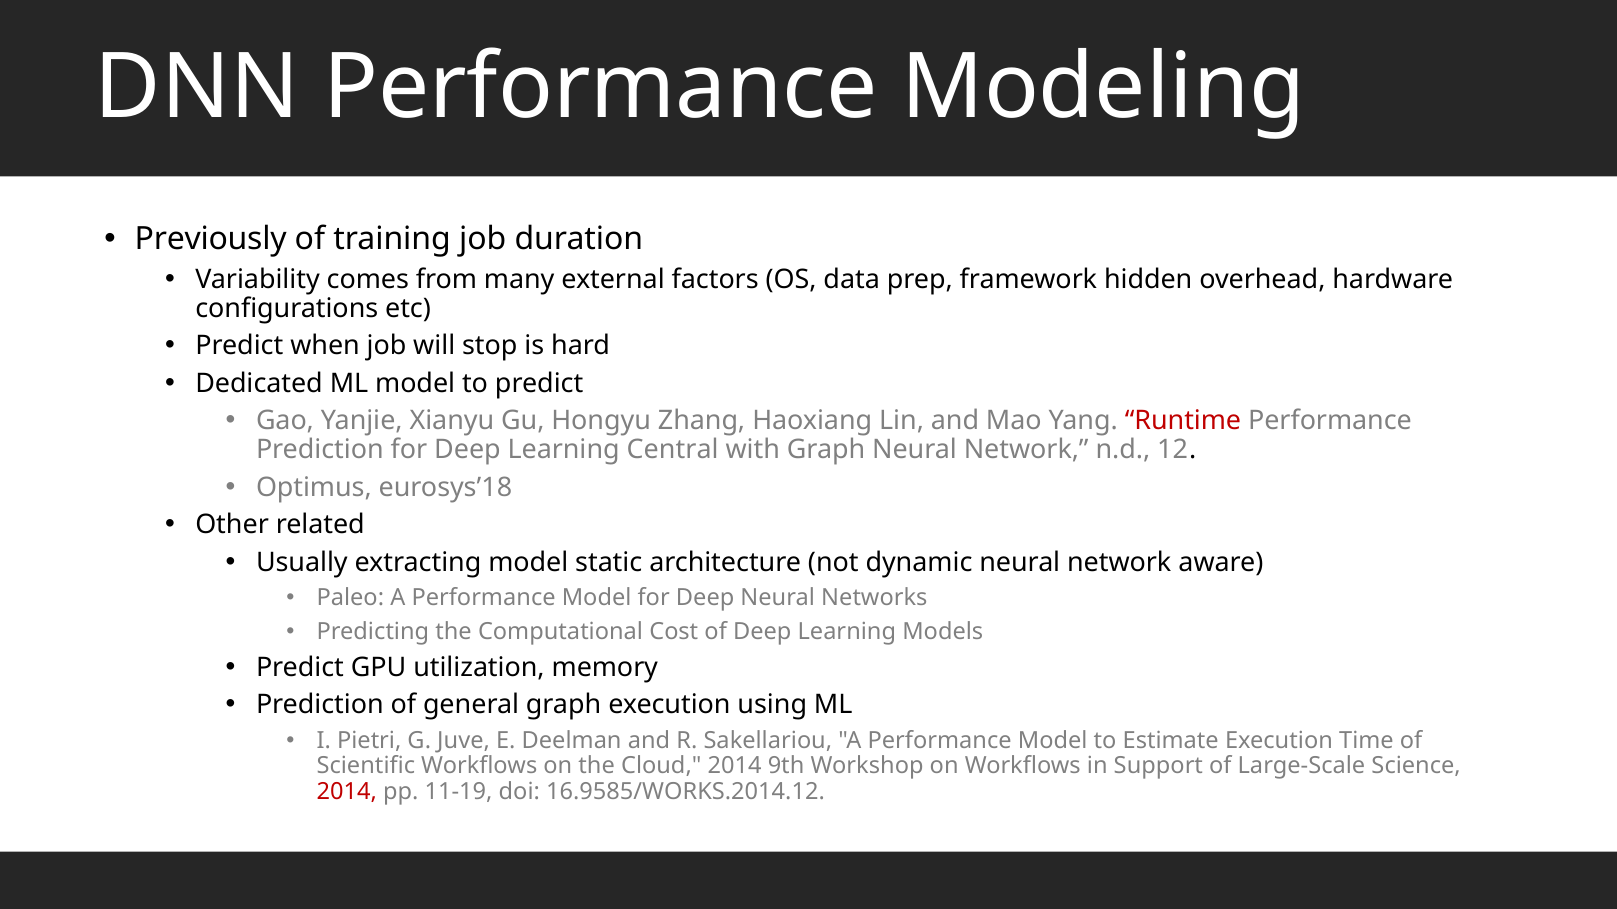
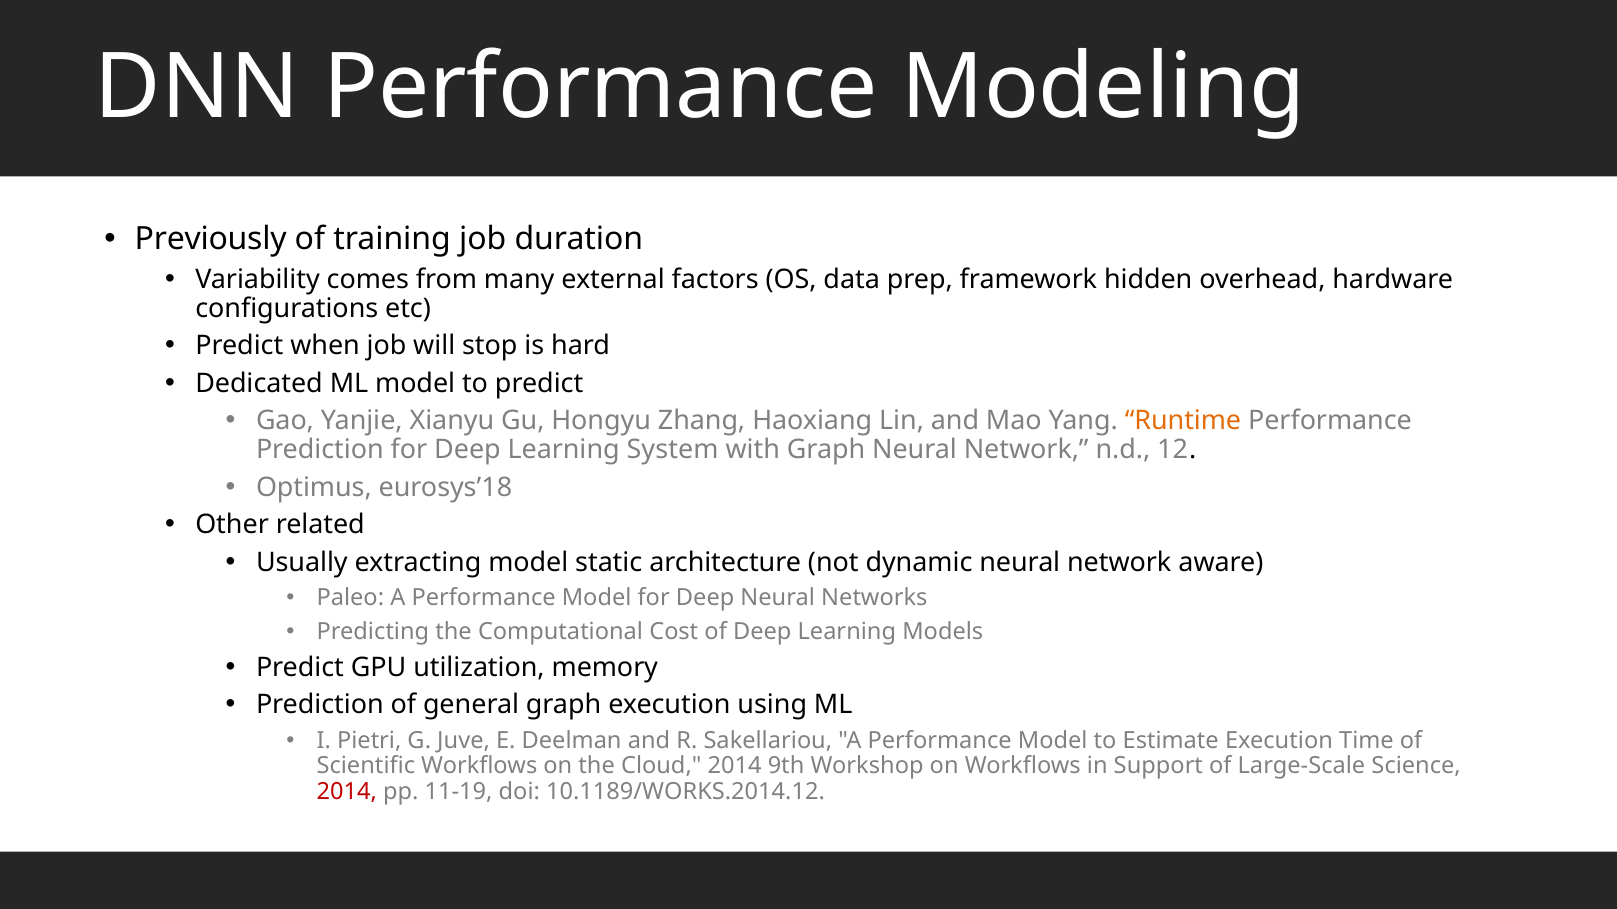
Runtime colour: red -> orange (1183, 421)
Central: Central -> System (673, 450)
16.9585/WORKS.2014.12: 16.9585/WORKS.2014.12 -> 10.1189/WORKS.2014.12 (685, 792)
